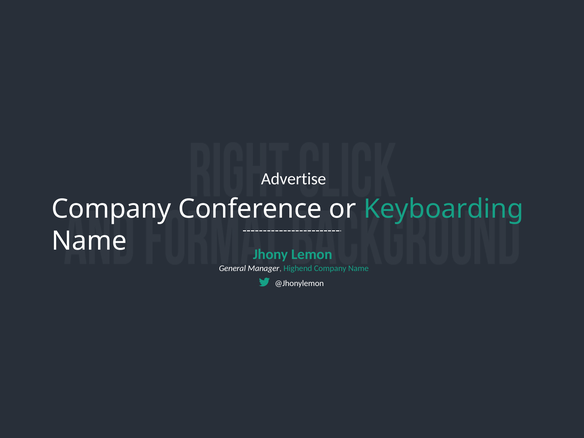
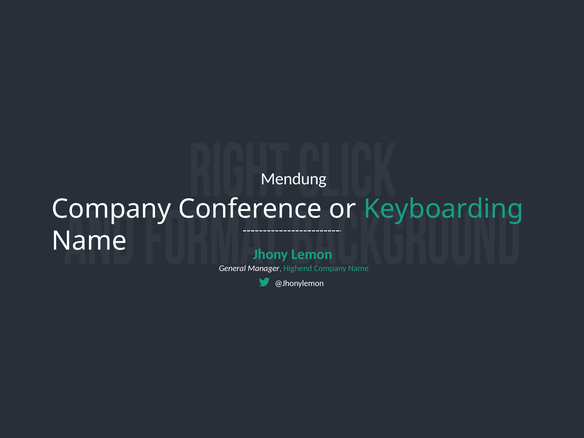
Advertise: Advertise -> Mendung (294, 179)
